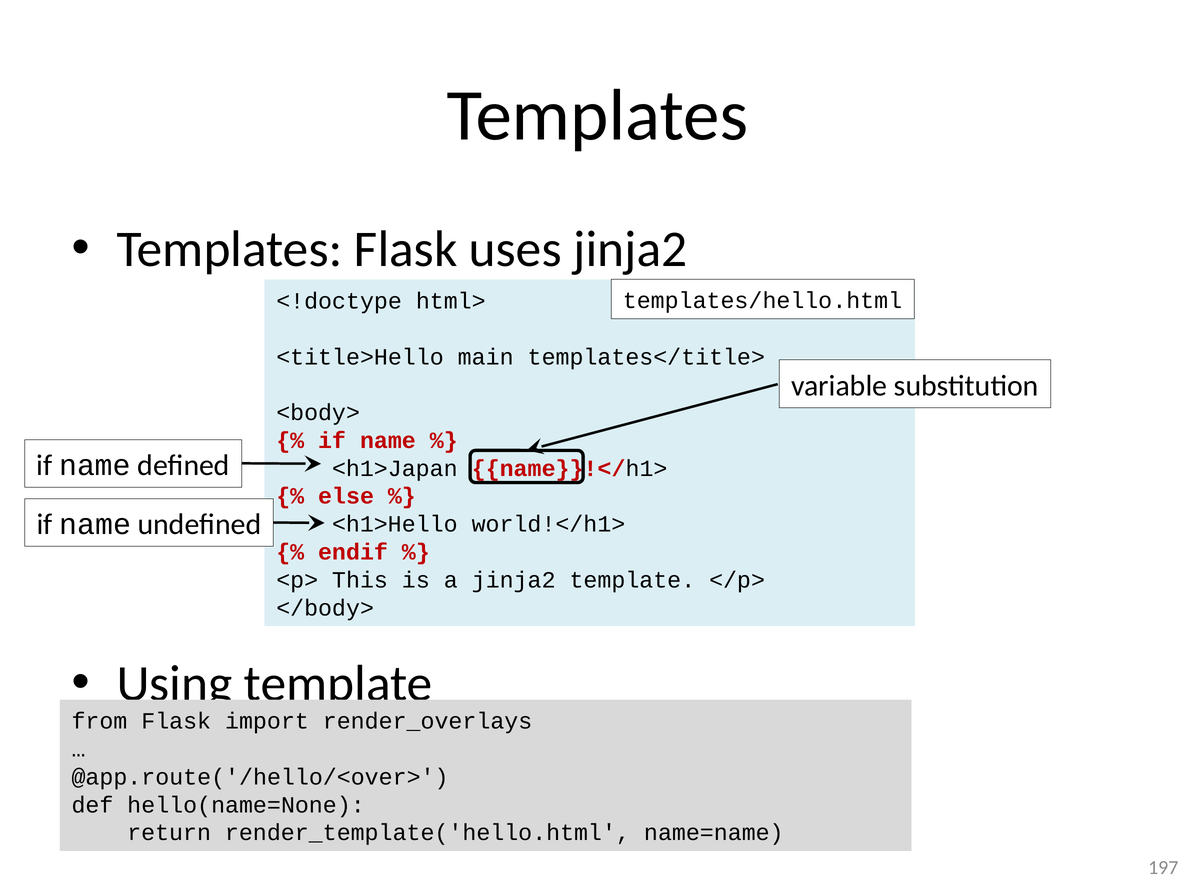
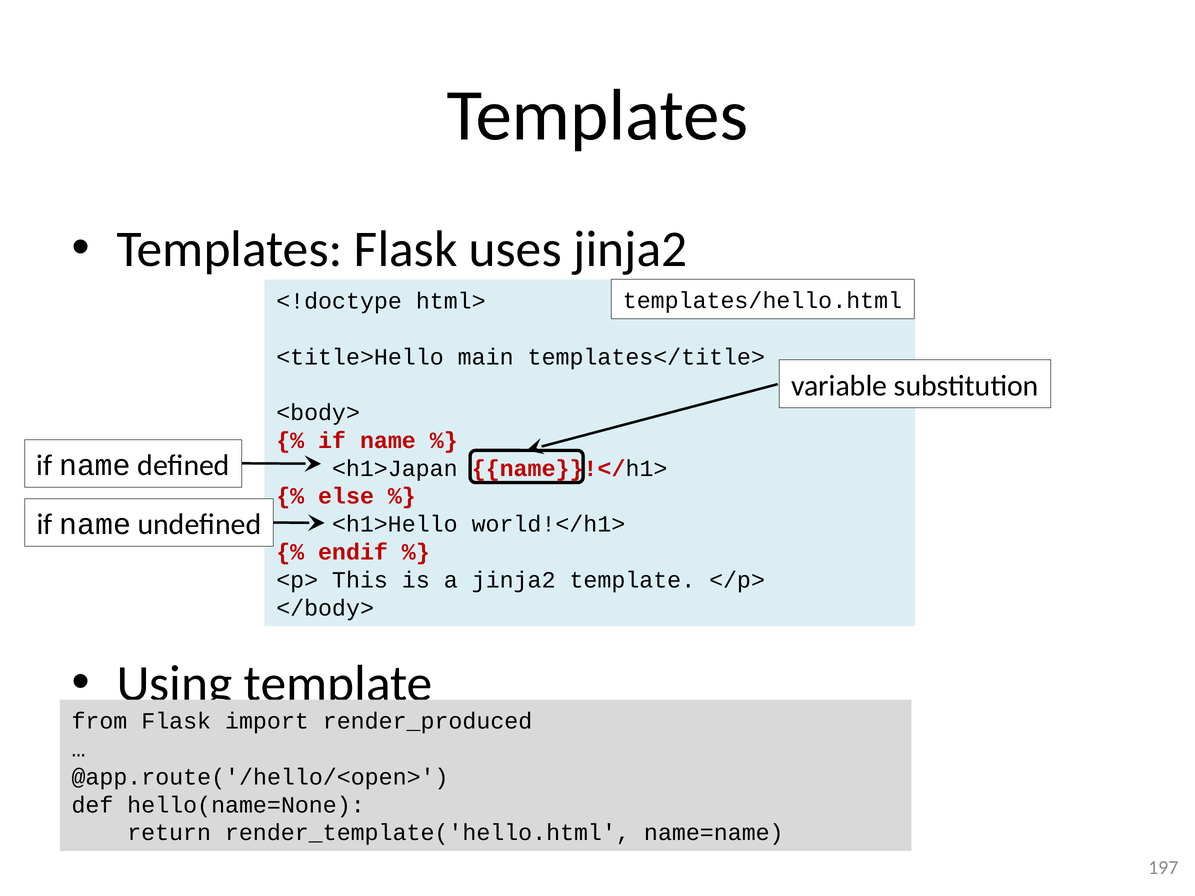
render_overlays: render_overlays -> render_produced (428, 721)
@app.route('/hello/<over>: @app.route('/hello/<over> -> @app.route('/hello/<open> (260, 777)
